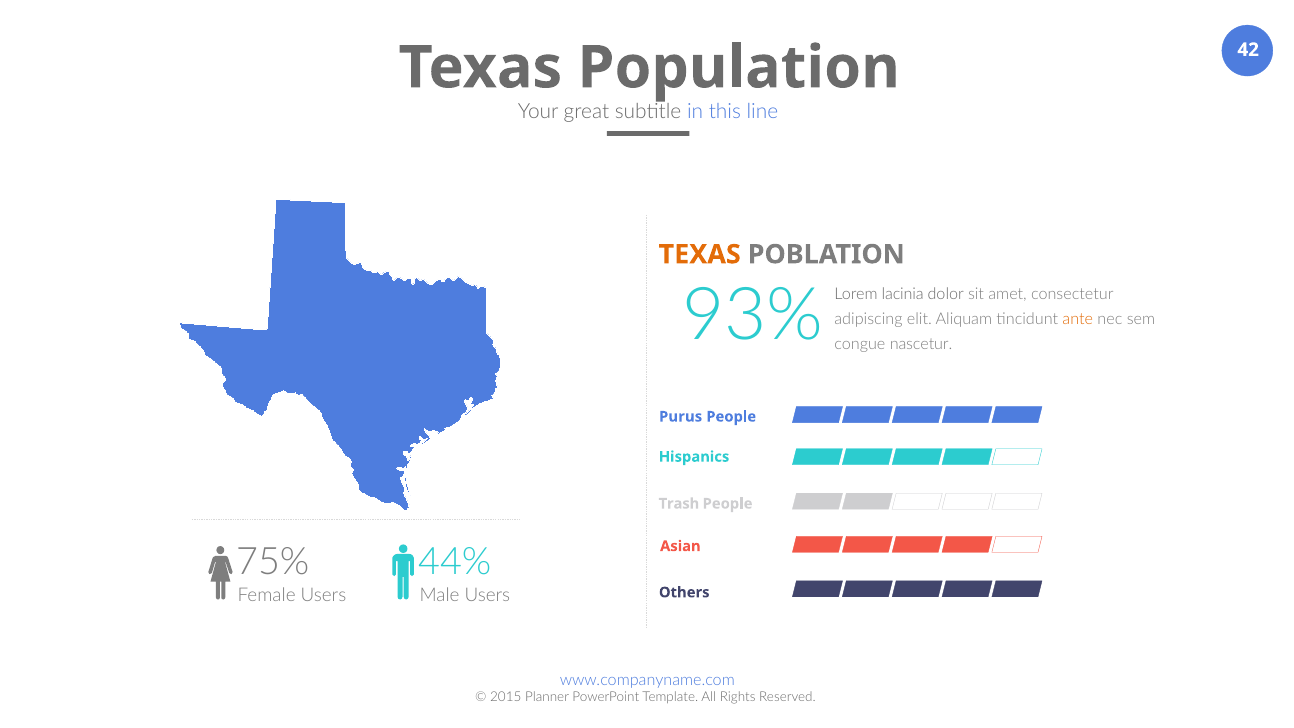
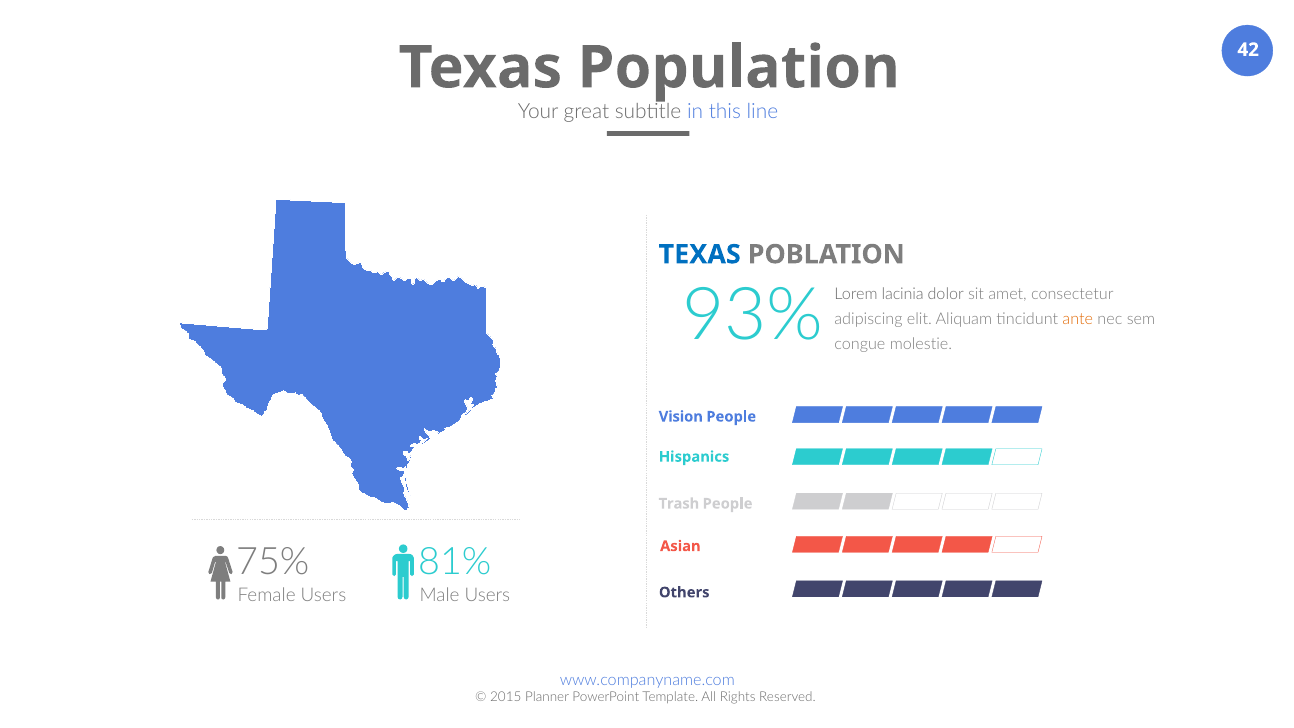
TEXAS colour: orange -> blue (700, 254)
nascetur: nascetur -> molestie (921, 345)
Purus: Purus -> Vision (681, 417)
44%: 44% -> 81% (455, 562)
